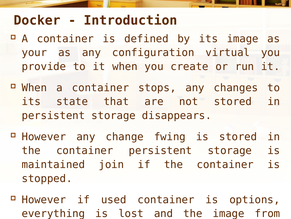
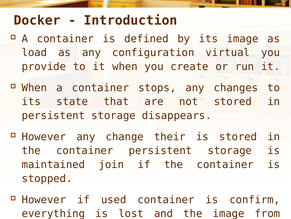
your: your -> load (34, 52)
fwing: fwing -> their (170, 136)
options: options -> confirm (255, 199)
